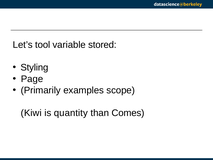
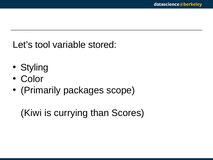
Page: Page -> Color (32, 79)
examples: examples -> packages (84, 90)
quantity: quantity -> currying (71, 113)
Comes: Comes -> Scores (128, 113)
